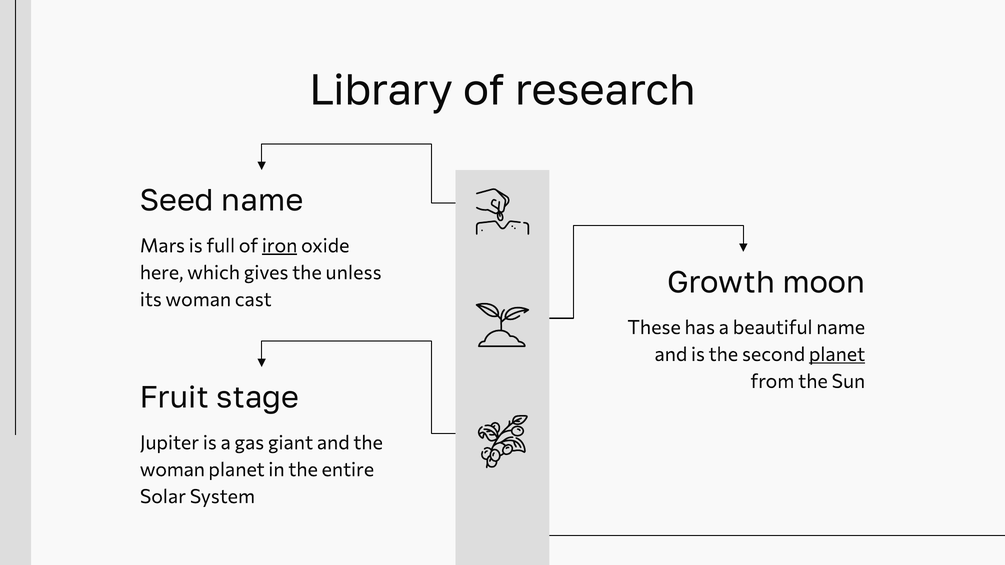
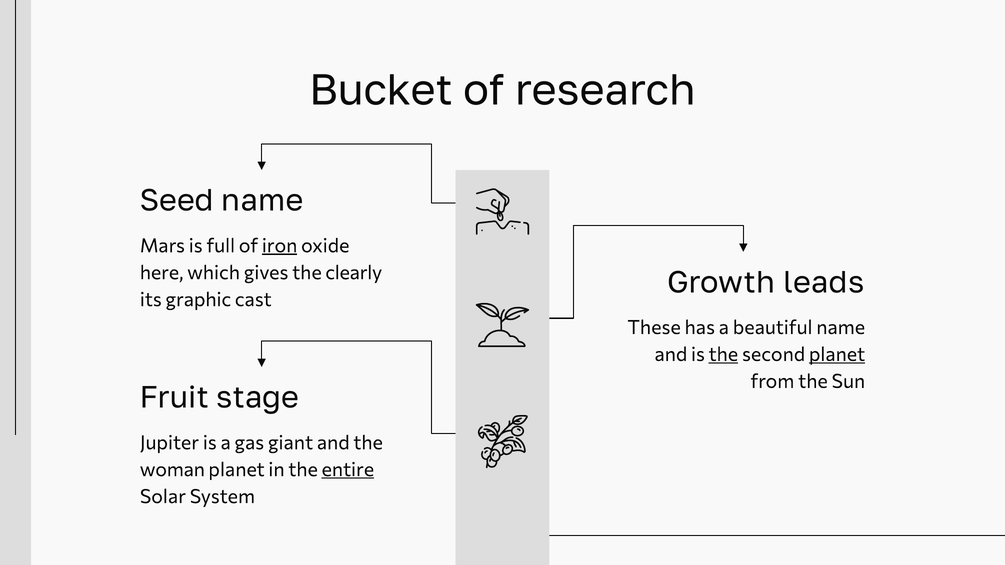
Library: Library -> Bucket (381, 91)
unless: unless -> clearly (354, 273)
moon: moon -> leads (824, 283)
its woman: woman -> graphic (198, 300)
the underline: none -> present (723, 355)
entire underline: none -> present (348, 470)
